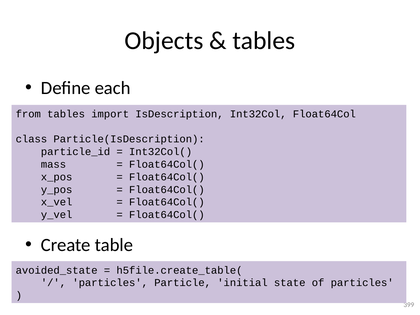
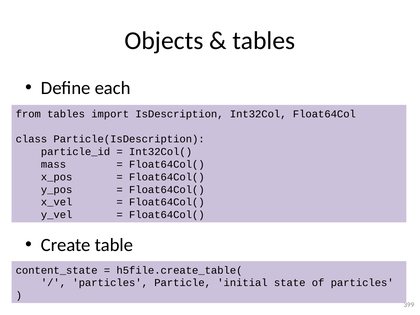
avoided_state: avoided_state -> content_state (57, 270)
